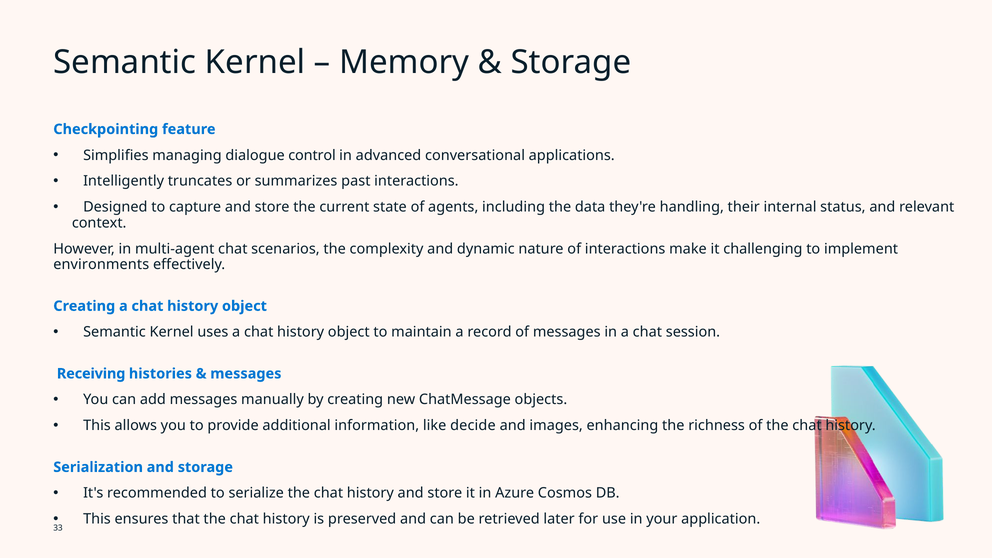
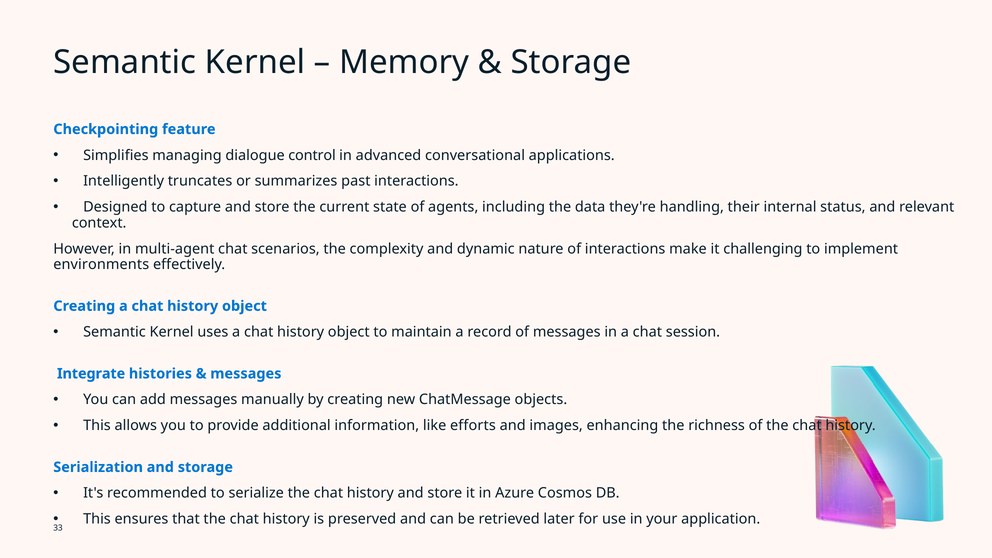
Receiving: Receiving -> Integrate (91, 374)
decide: decide -> efforts (473, 426)
